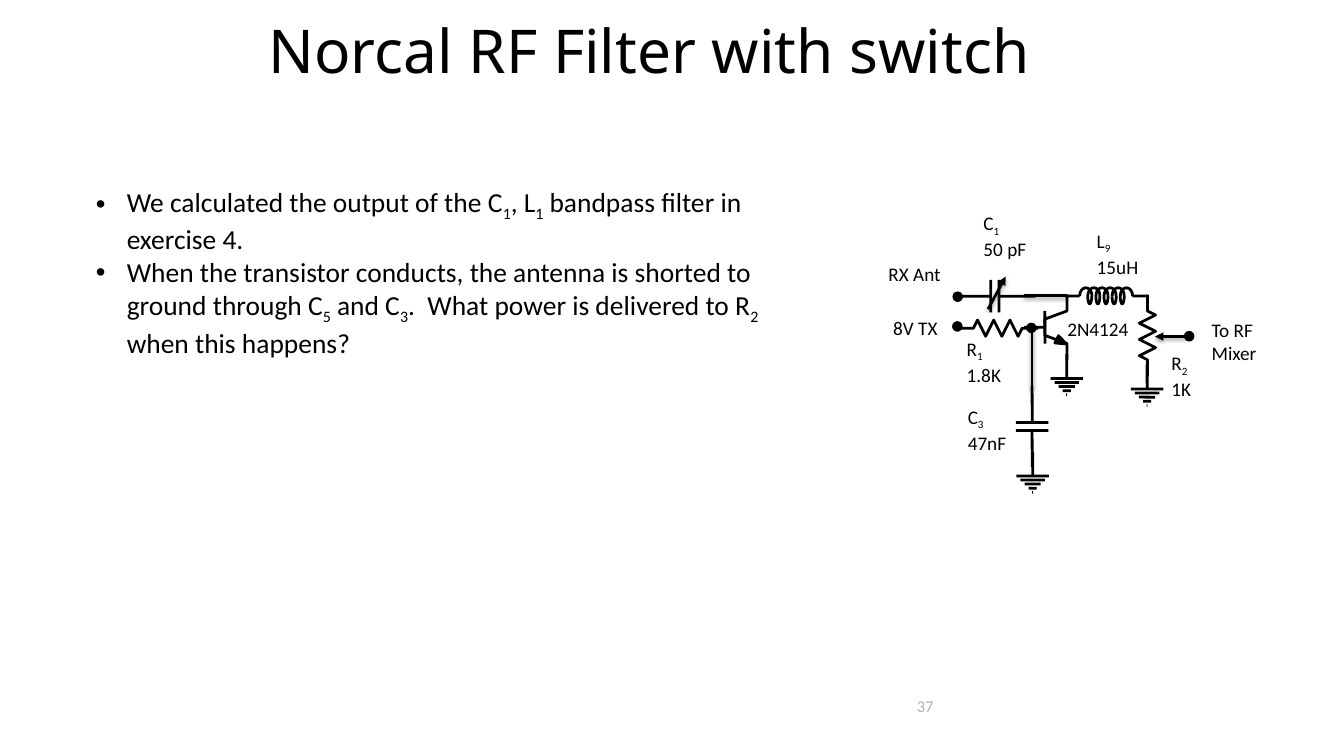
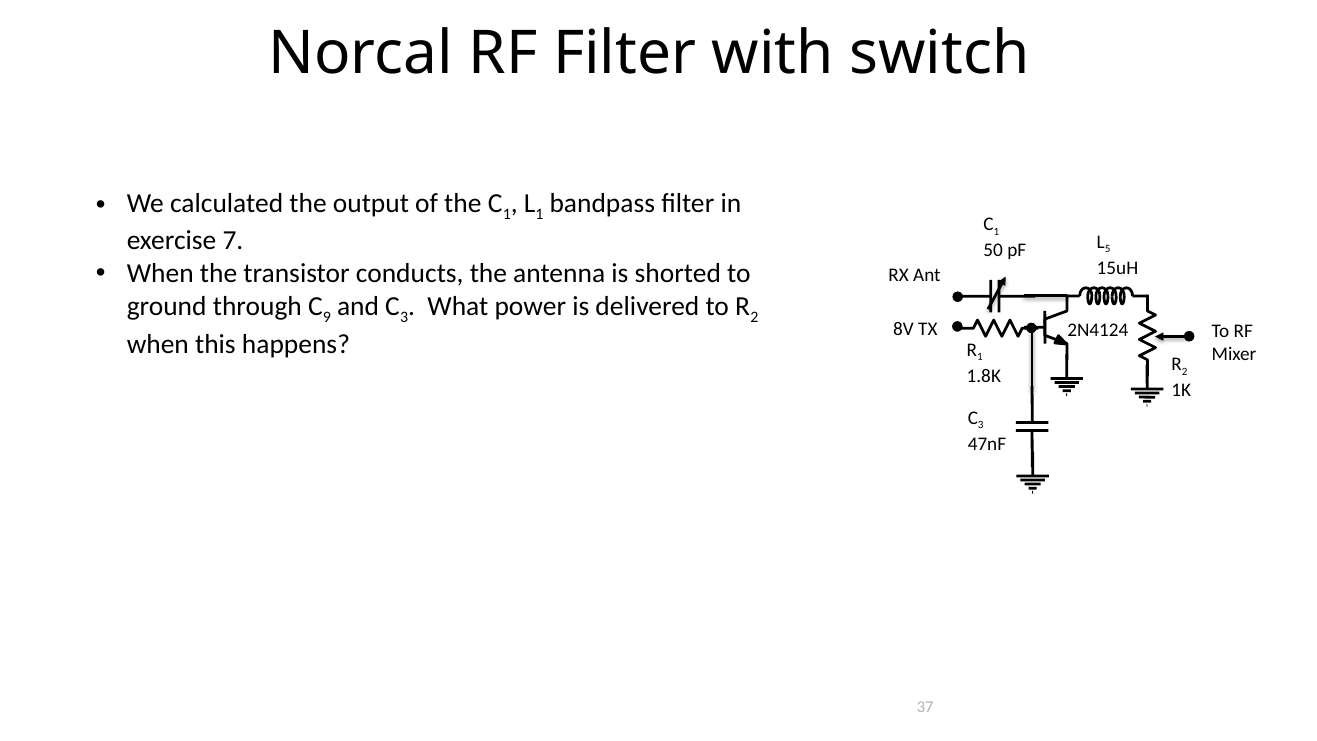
4: 4 -> 7 (233, 241)
9: 9 -> 5 (1108, 249)
5: 5 -> 9 (327, 317)
